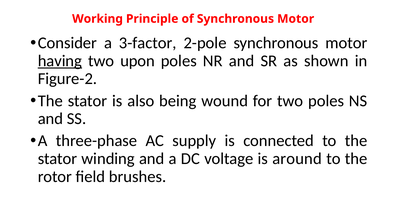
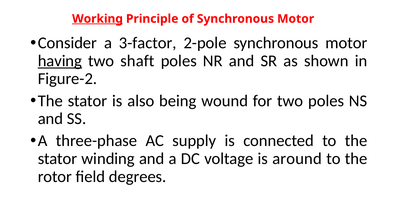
Working underline: none -> present (98, 19)
upon: upon -> shaft (137, 61)
brushes: brushes -> degrees (138, 176)
